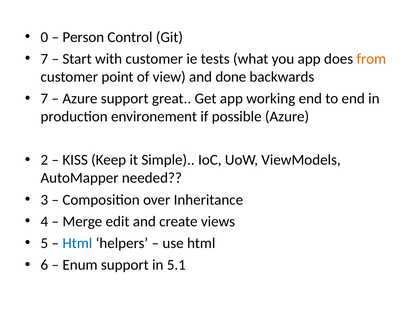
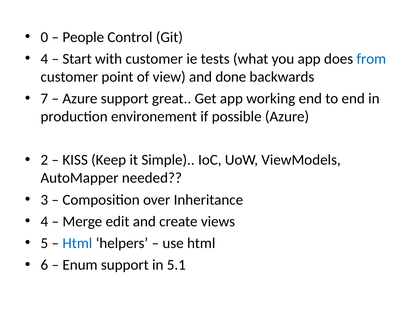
Person: Person -> People (83, 37)
7: 7 -> 4 (44, 59)
from colour: orange -> blue (371, 59)
